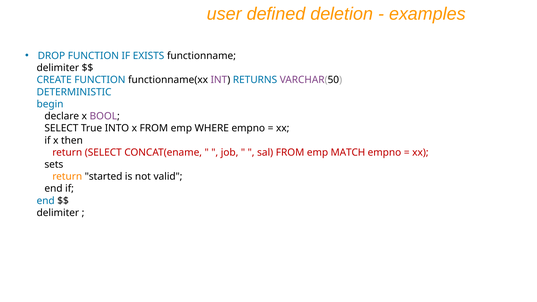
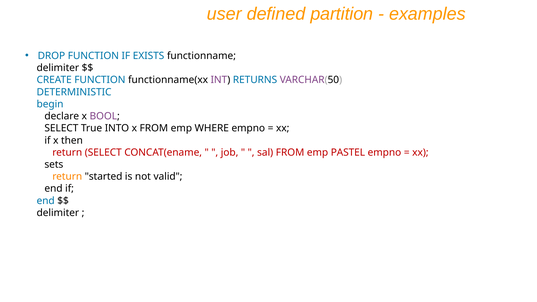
deletion: deletion -> partition (342, 14)
MATCH: MATCH -> PASTEL (348, 152)
